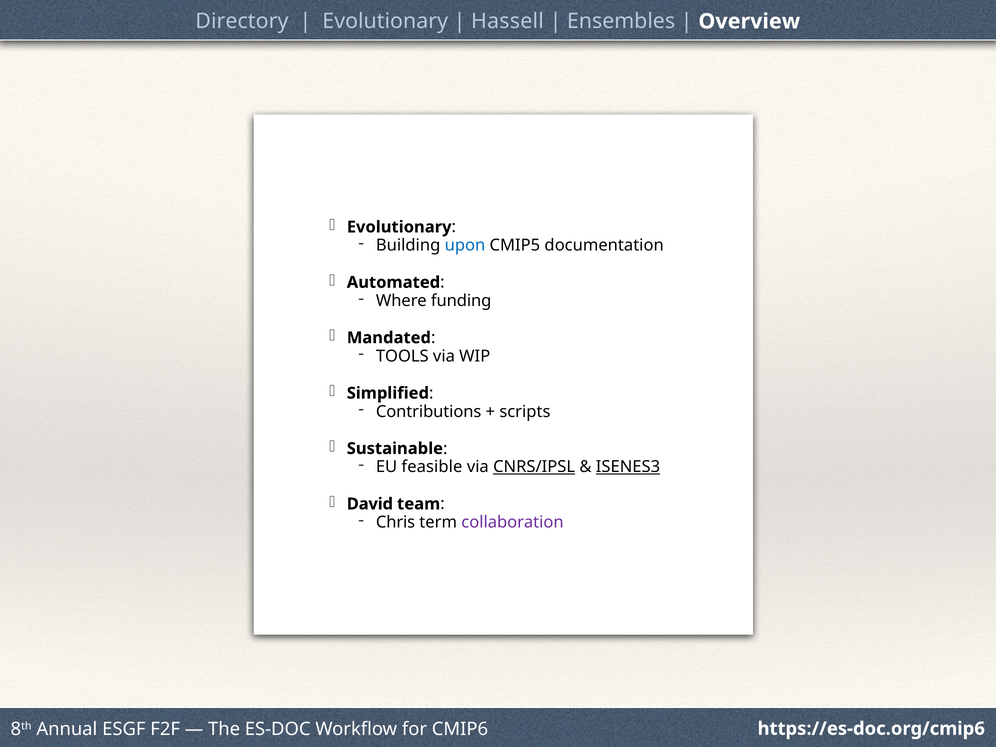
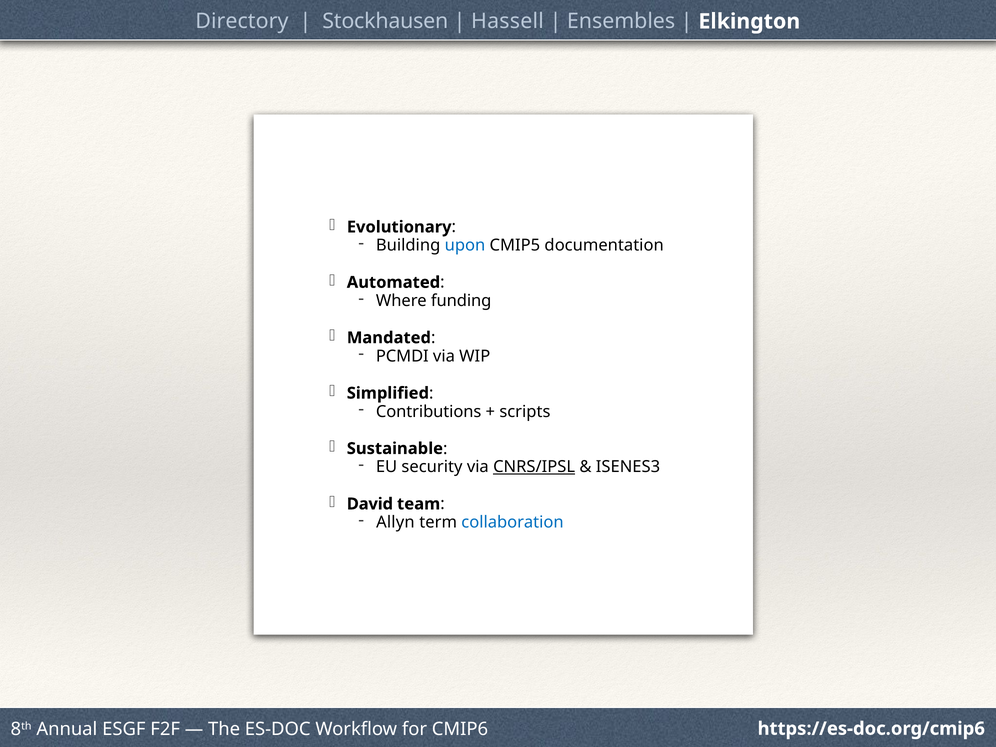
Evolutionary: Evolutionary -> Stockhausen (385, 21)
Overview: Overview -> Elkington (749, 21)
TOOLS: TOOLS -> PCMDI (402, 356)
feasible: feasible -> security (432, 467)
ISENES3 underline: present -> none (628, 467)
Chris: Chris -> Allyn (395, 522)
collaboration colour: purple -> blue (512, 522)
